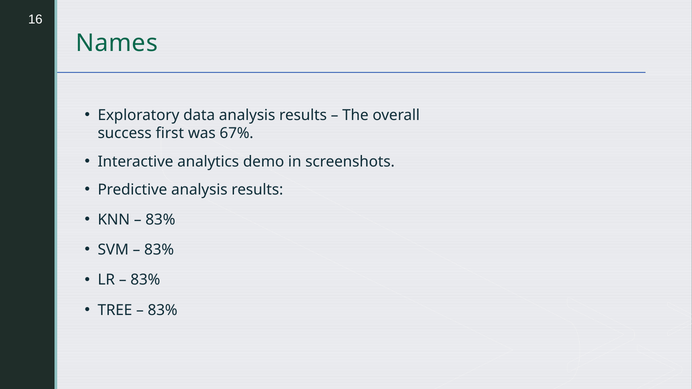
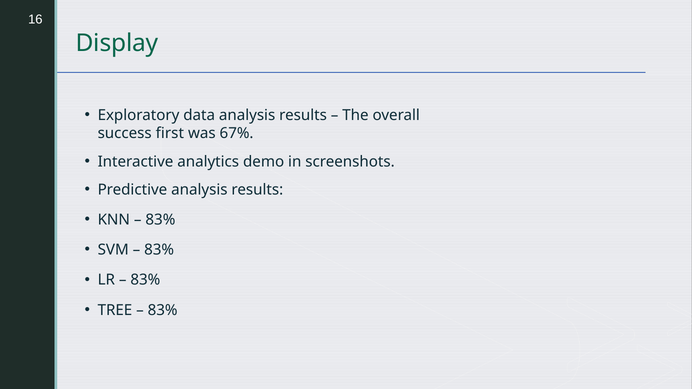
Names: Names -> Display (117, 43)
